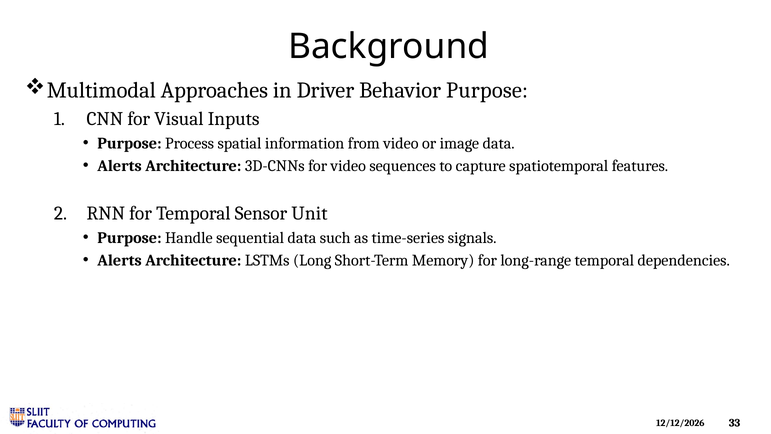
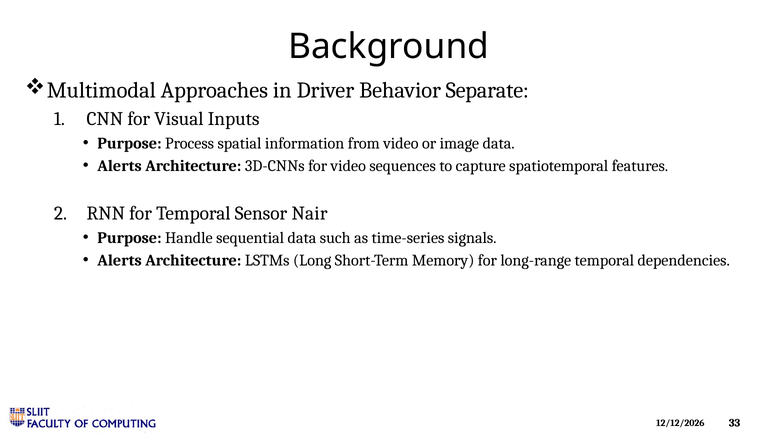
Behavior Purpose: Purpose -> Separate (487, 90)
Unit: Unit -> Nair (310, 213)
